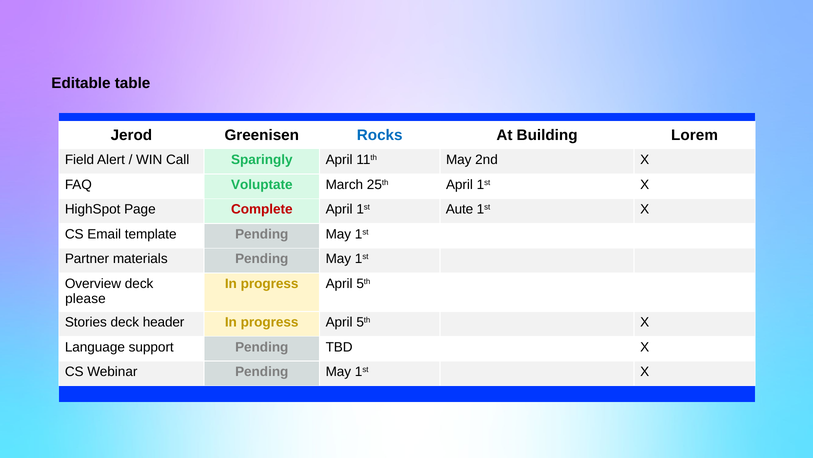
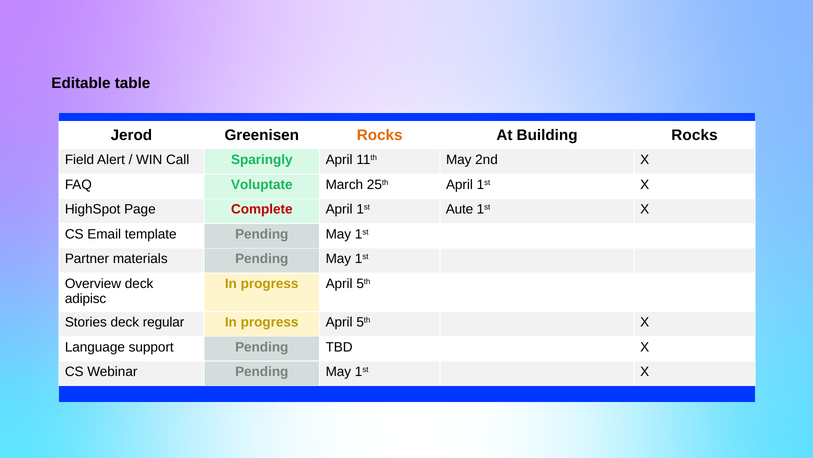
Rocks colour: blue -> orange (380, 135)
Building Lorem: Lorem -> Rocks (694, 135)
please: please -> adipisc (86, 298)
header: header -> regular (164, 322)
